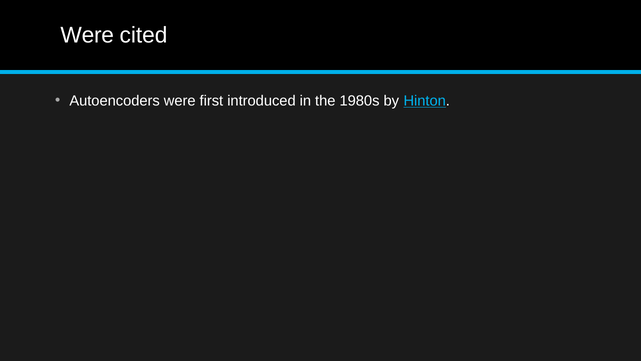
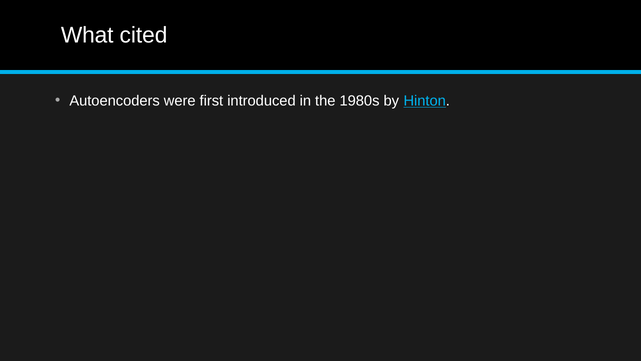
Were: Were -> What (87, 35)
